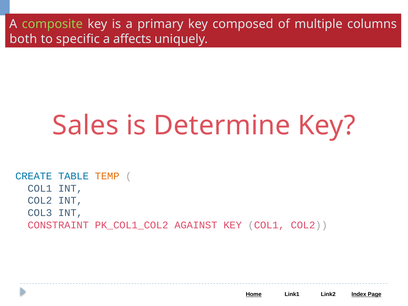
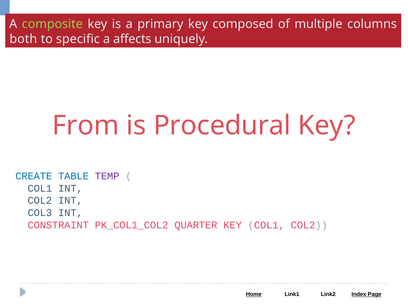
Sales: Sales -> From (86, 126)
Determine: Determine -> Procedural (222, 126)
TEMP colour: orange -> purple (107, 176)
AGAINST: AGAINST -> QUARTER (196, 225)
